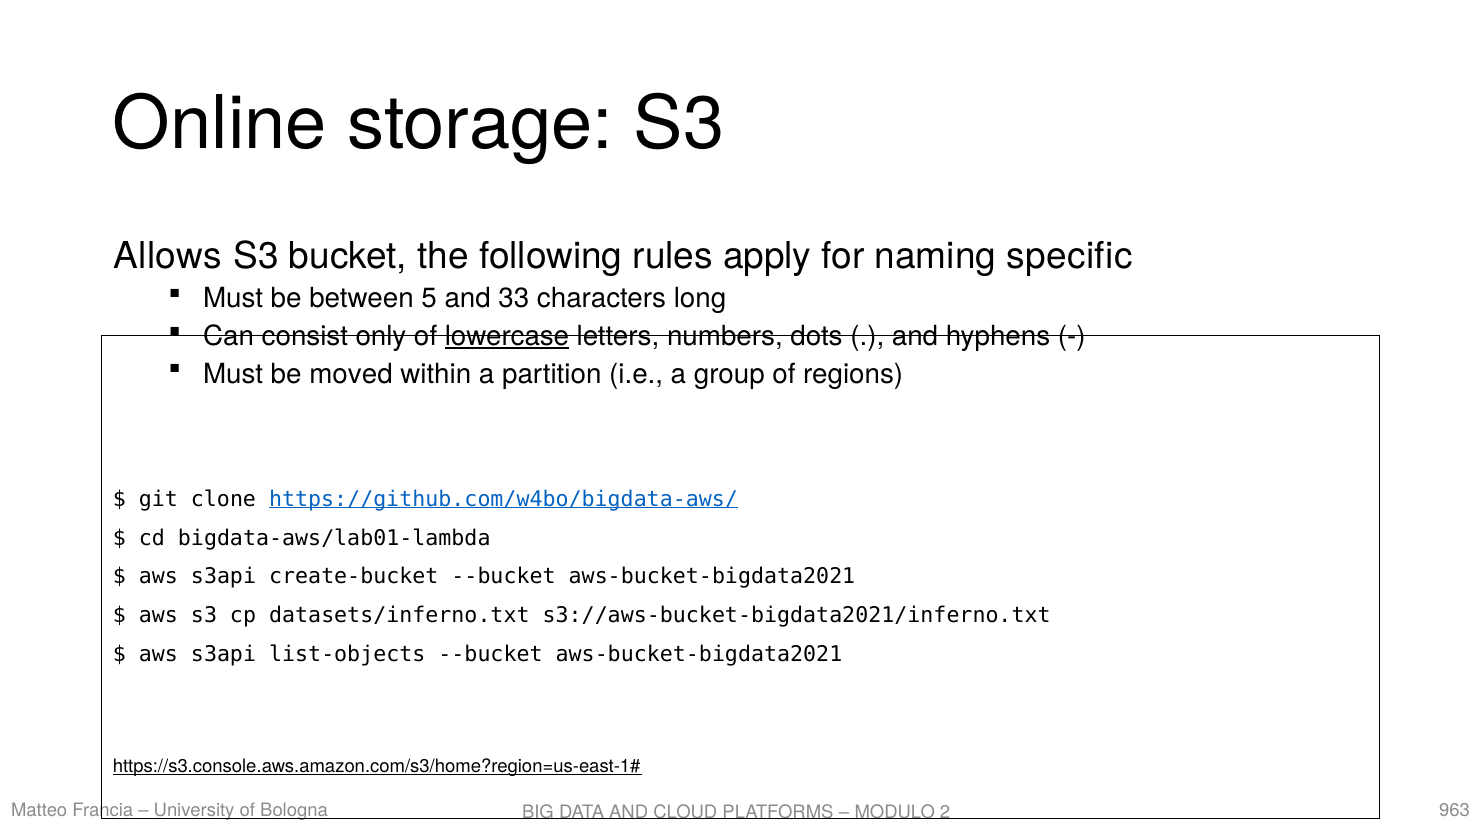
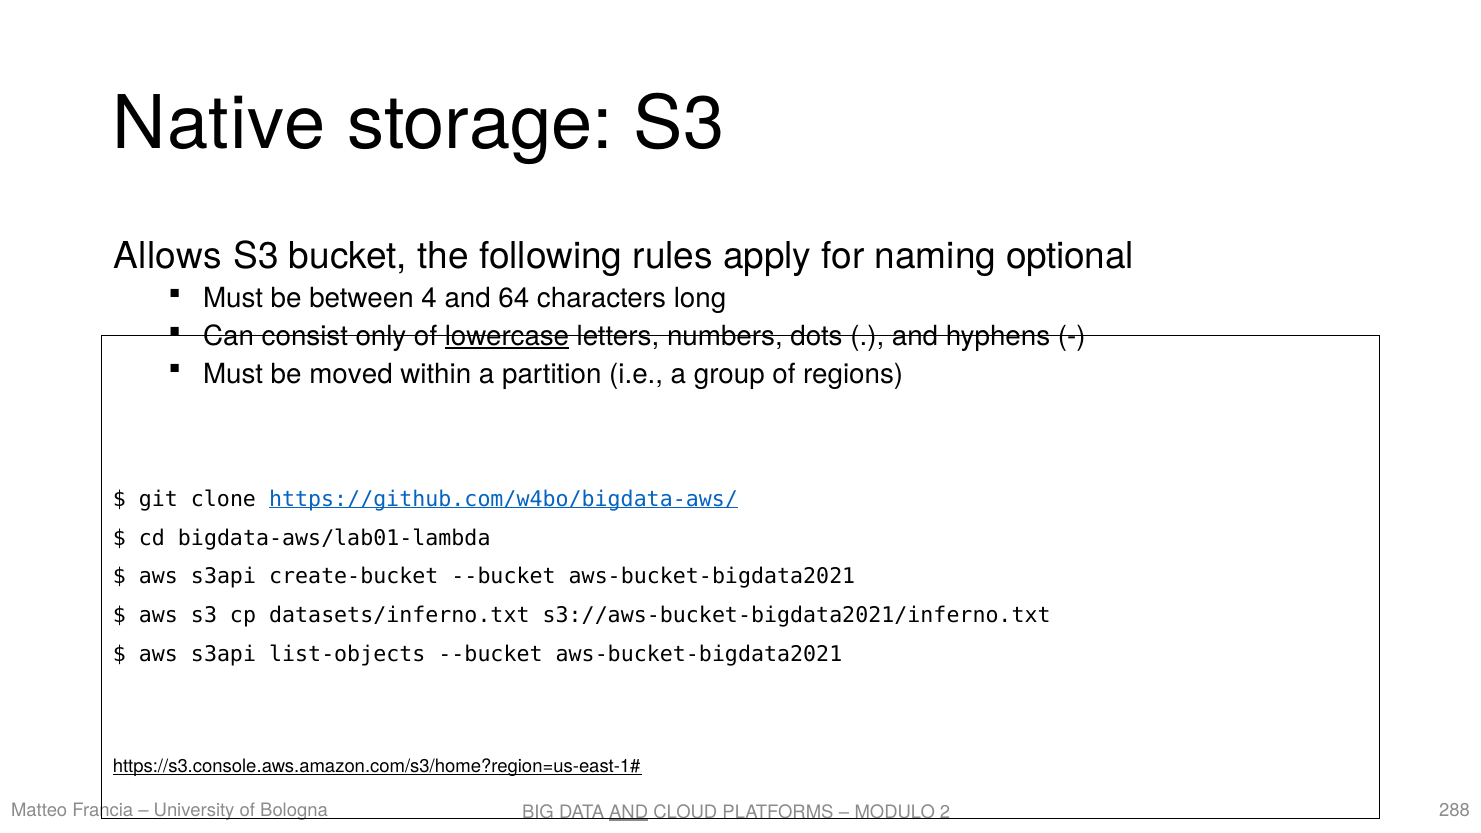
Online: Online -> Native (219, 124)
specific: specific -> optional (1070, 256)
5: 5 -> 4 (429, 299)
33: 33 -> 64 (514, 299)
963: 963 -> 288 (1455, 810)
AND underline: none -> present (629, 812)
